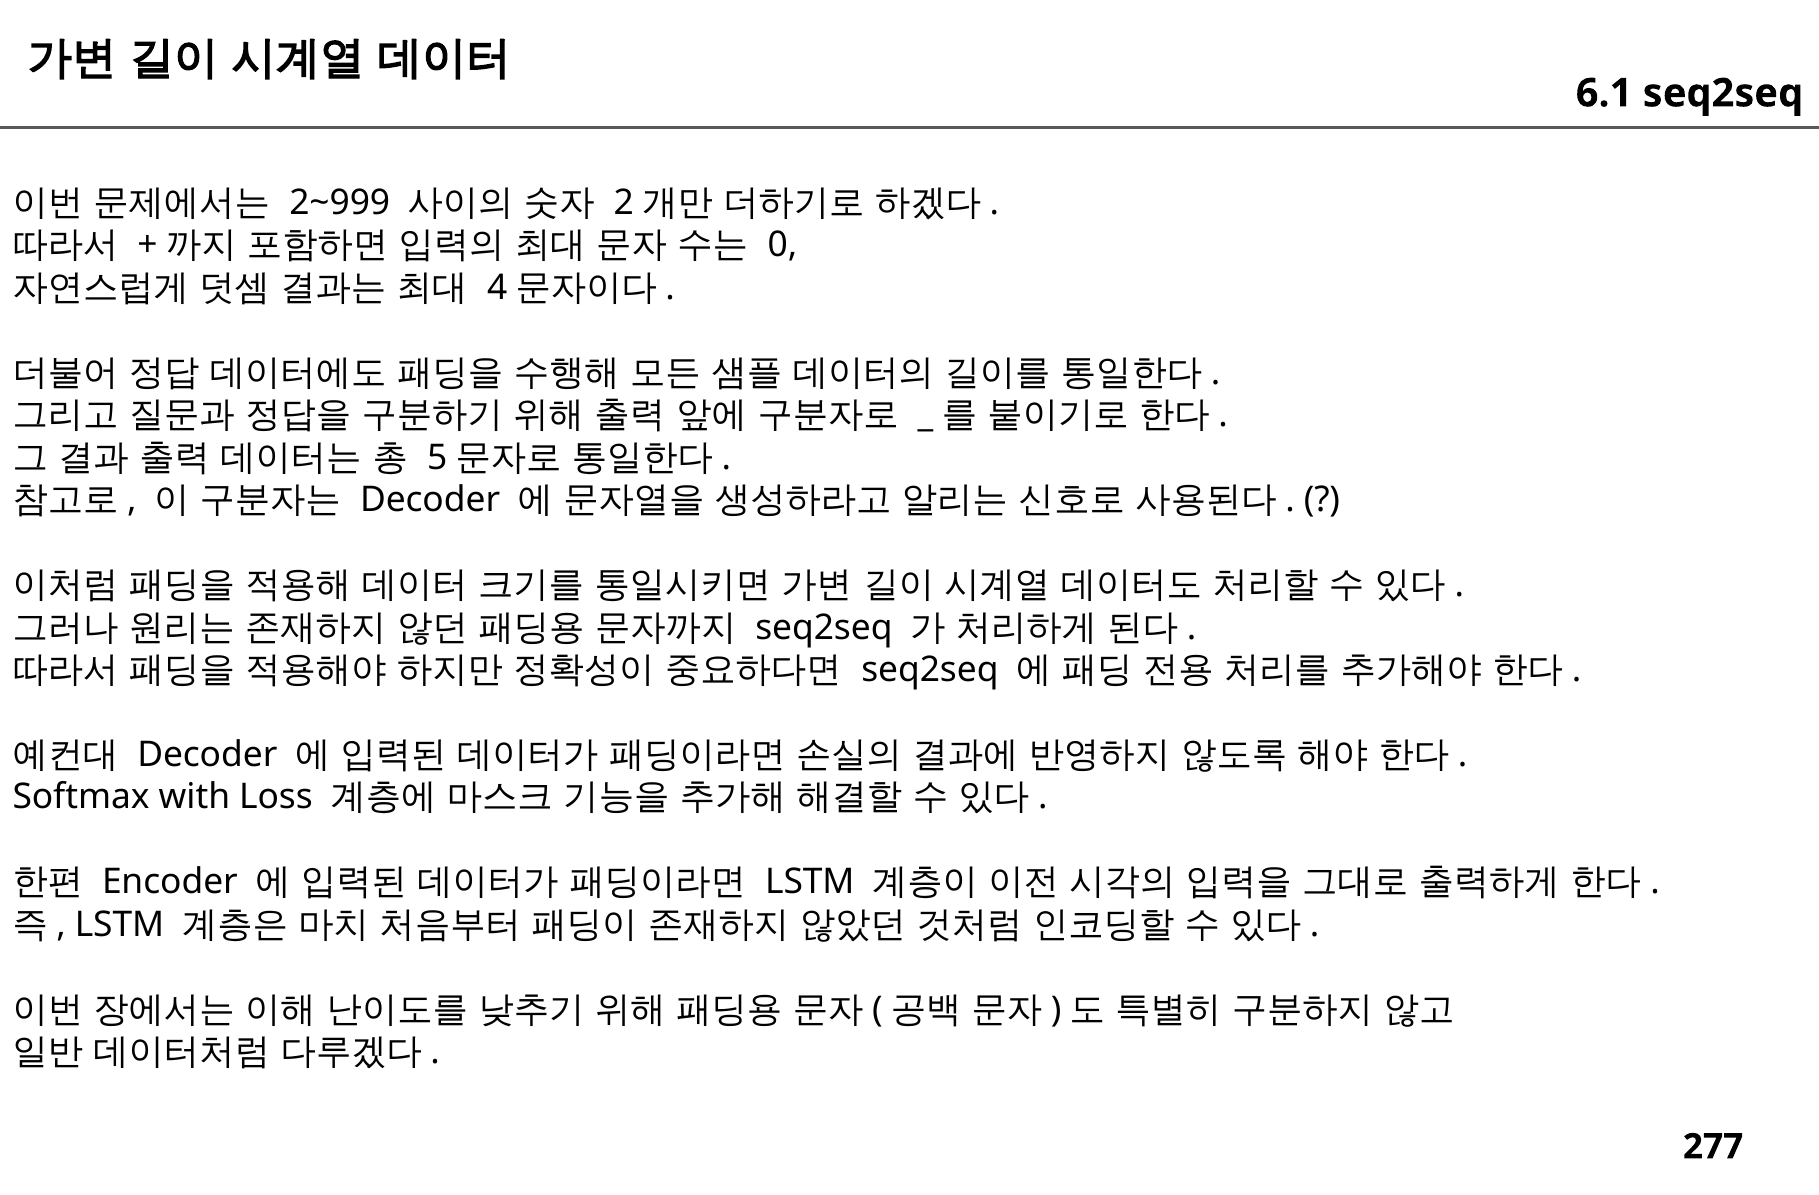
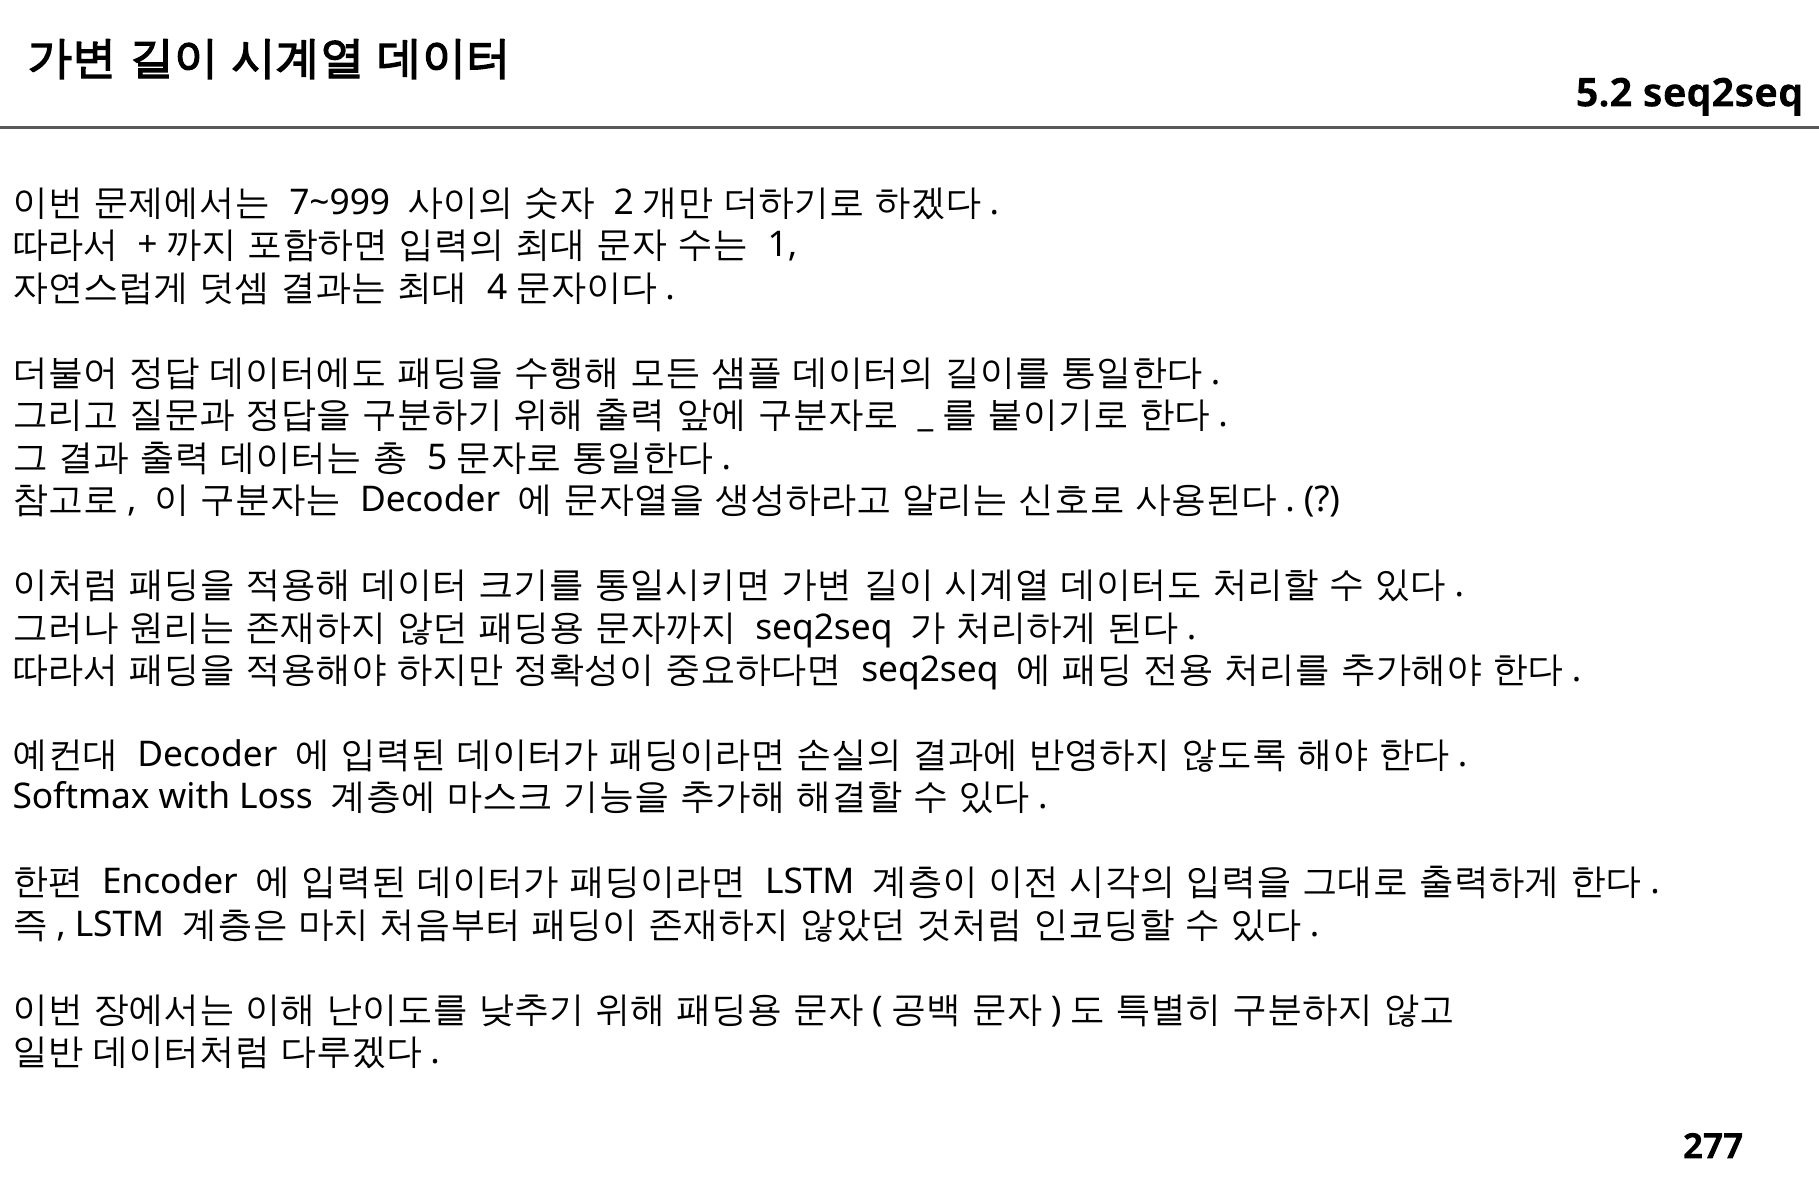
6.1: 6.1 -> 5.2 (1604, 93)
2~999: 2~999 -> 7~999 (340, 203)
0: 0 -> 1 (782, 245)
